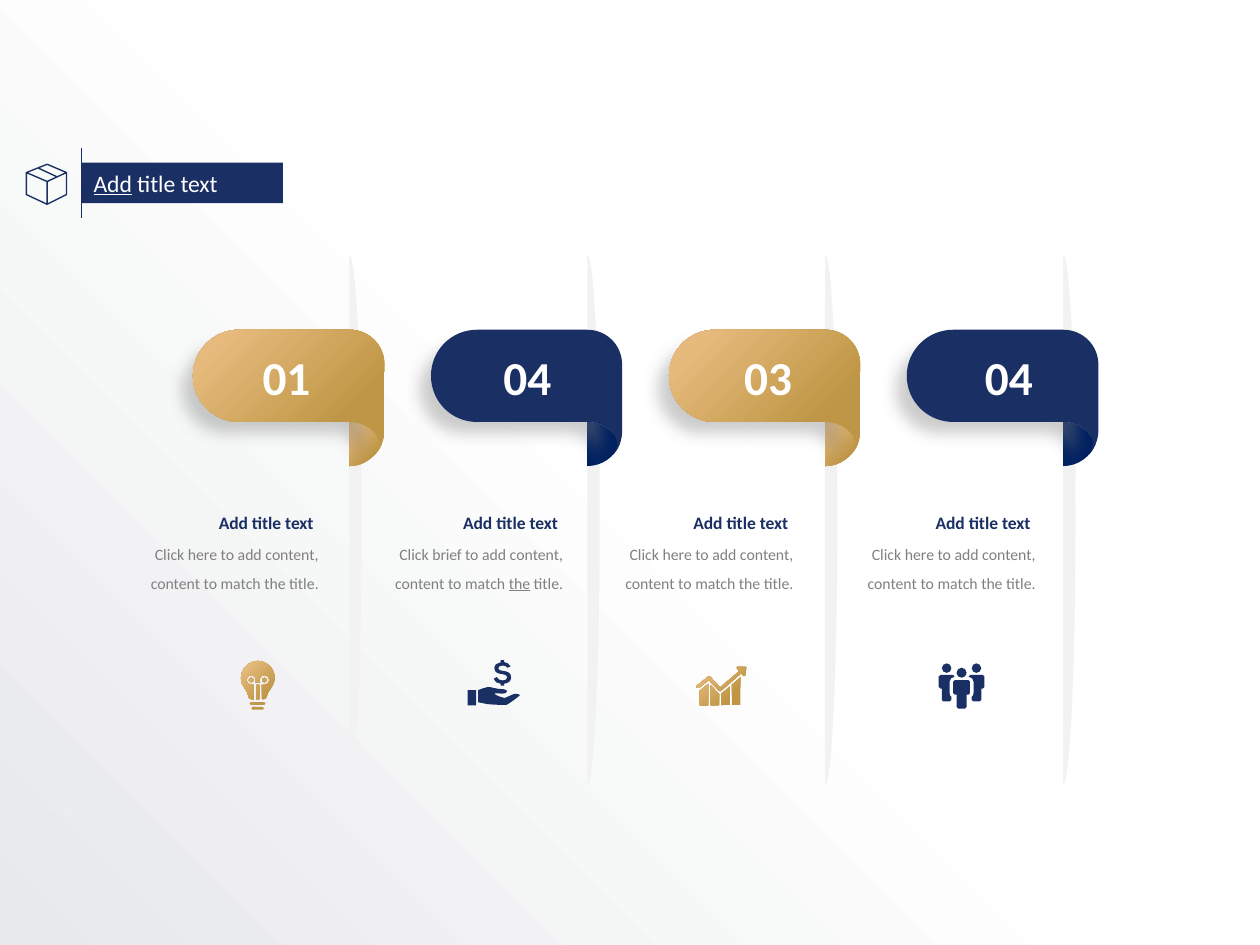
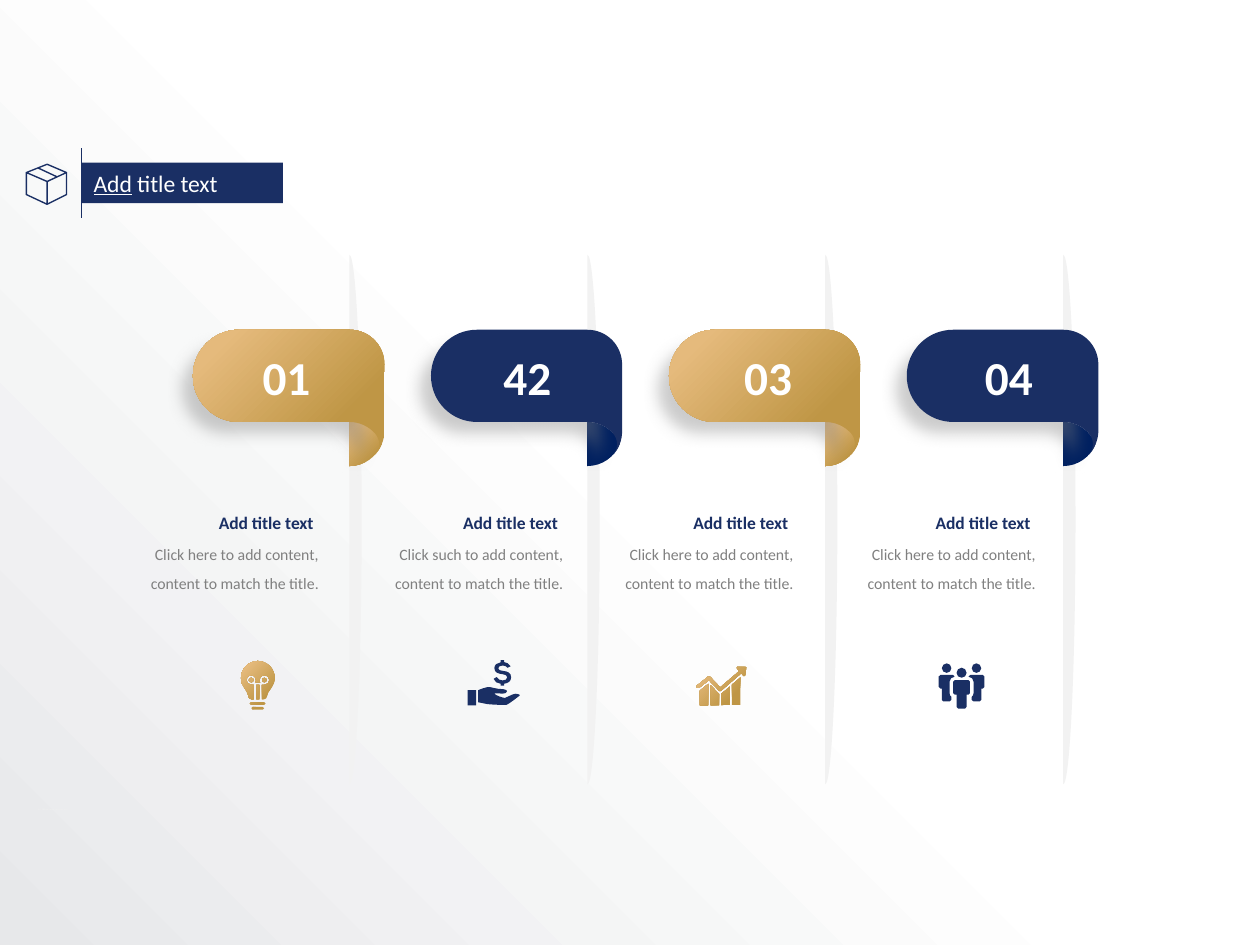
01 04: 04 -> 42 (527, 380)
brief: brief -> such (447, 555)
the underline: present -> none (519, 584)
